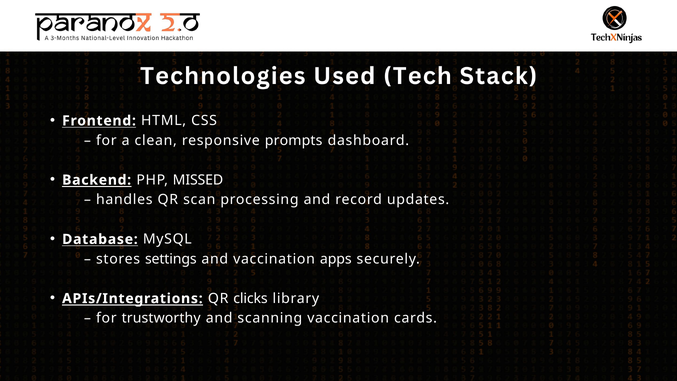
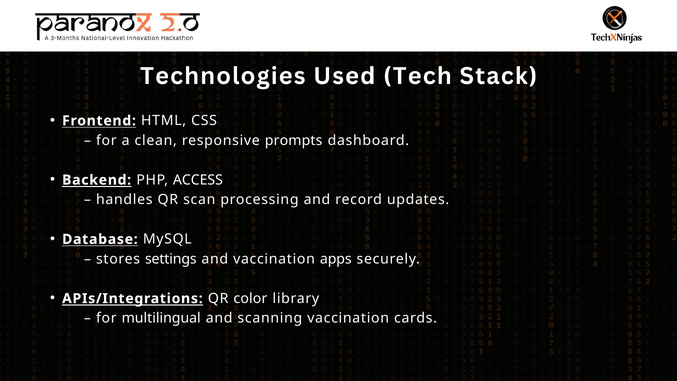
MISSED: MISSED -> ACCESS (198, 180)
clicks: clicks -> color (250, 298)
trustworthy: trustworthy -> multilingual (161, 318)
